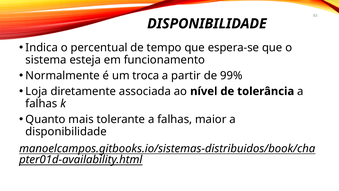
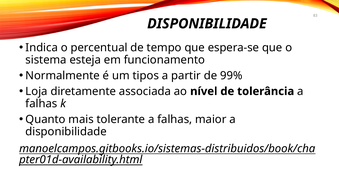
troca: troca -> tipos (146, 75)
